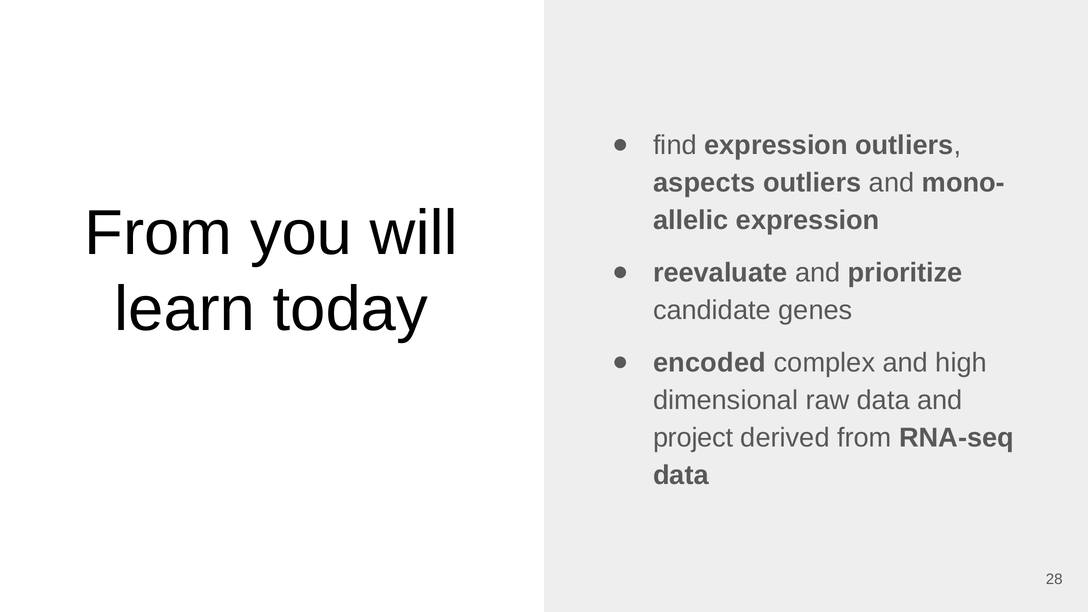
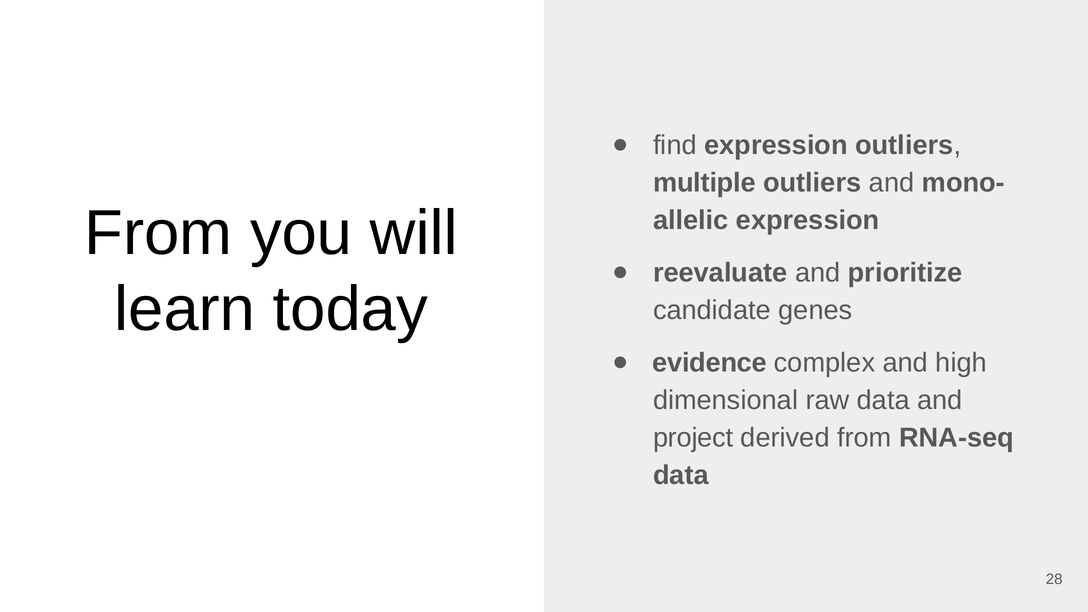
aspects: aspects -> multiple (704, 183)
encoded: encoded -> evidence (710, 363)
